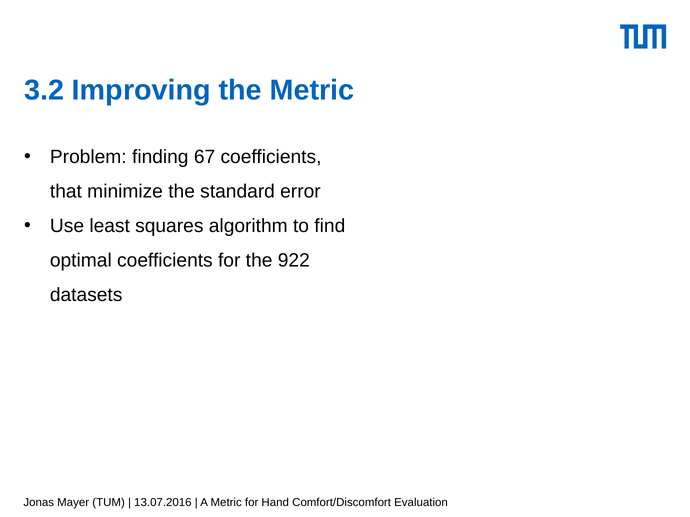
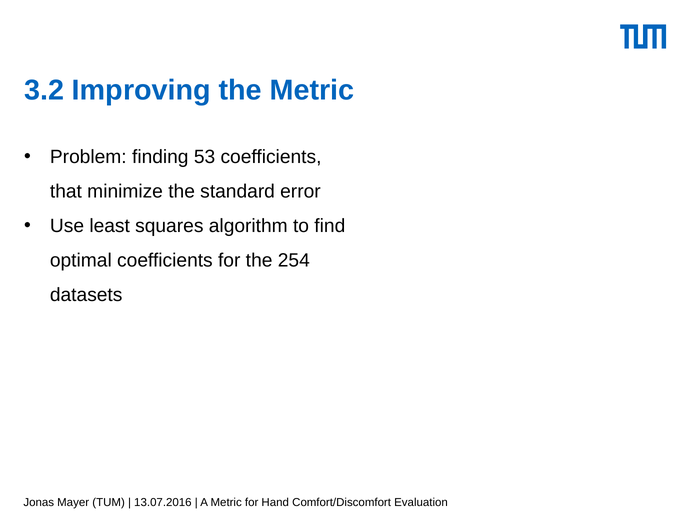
67: 67 -> 53 (205, 157)
922: 922 -> 254 (294, 261)
